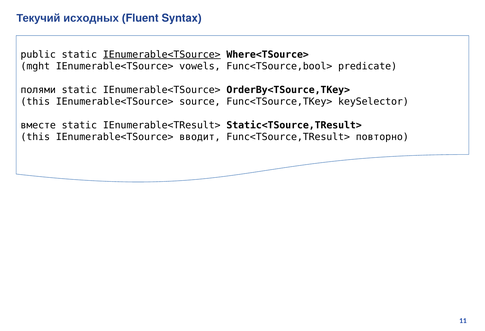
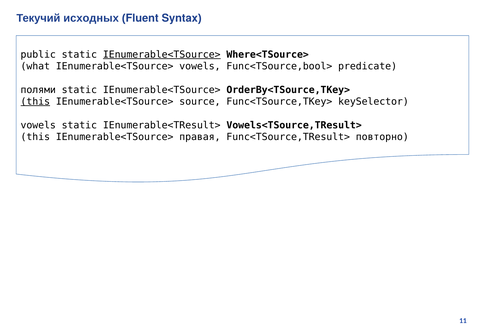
mght: mght -> what (35, 66)
this underline: none -> present (35, 101)
вместе: вместе -> vowels (38, 125)
Static<TSource,TResult>: Static<TSource,TResult> -> Vowels<TSource,TResult> (294, 125)
вводит: вводит -> правая (200, 137)
